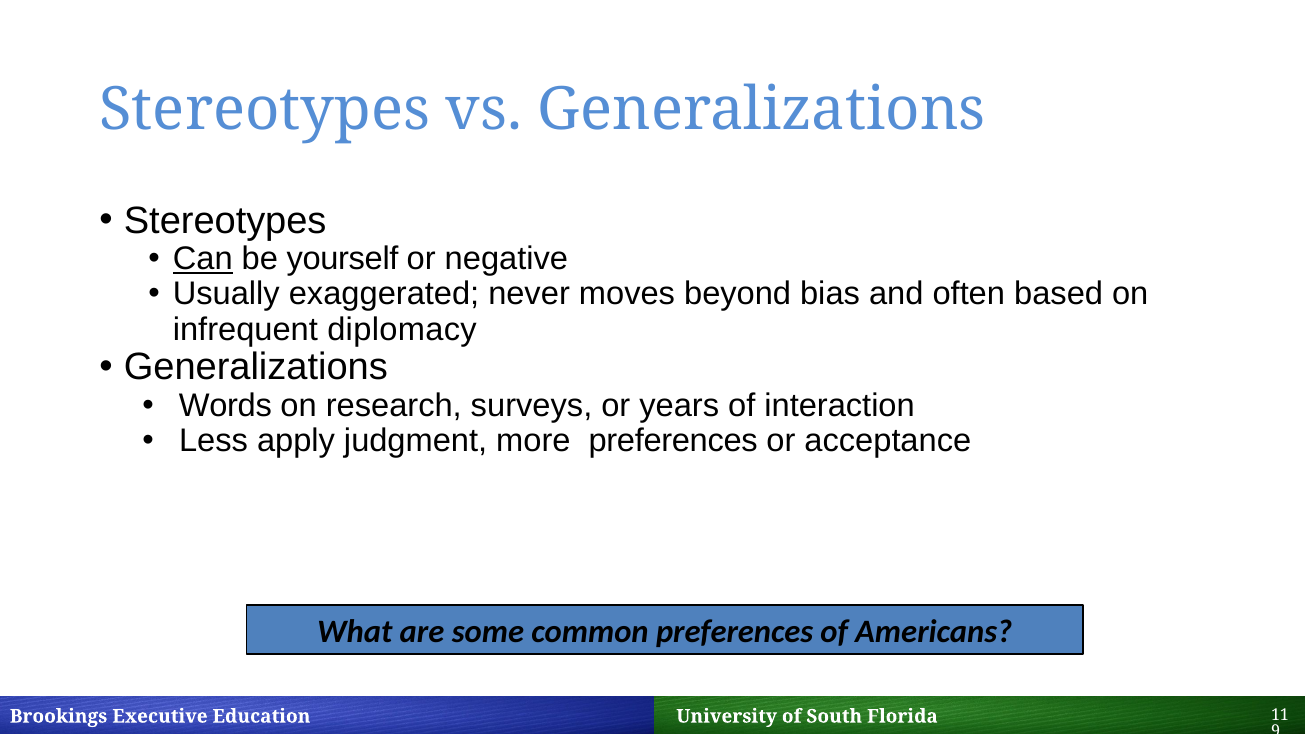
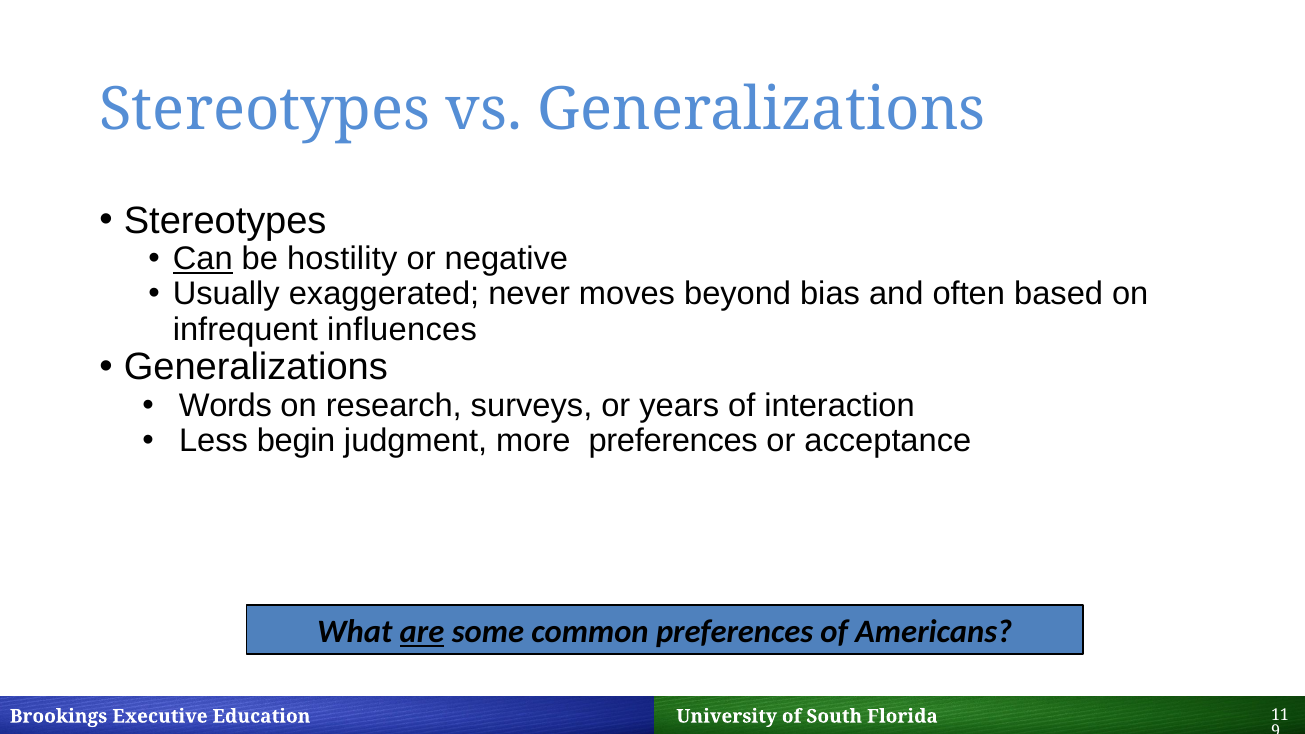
yourself: yourself -> hostility (342, 259)
diplomacy: diplomacy -> influences (402, 329)
apply: apply -> begin (296, 441)
are underline: none -> present (422, 632)
